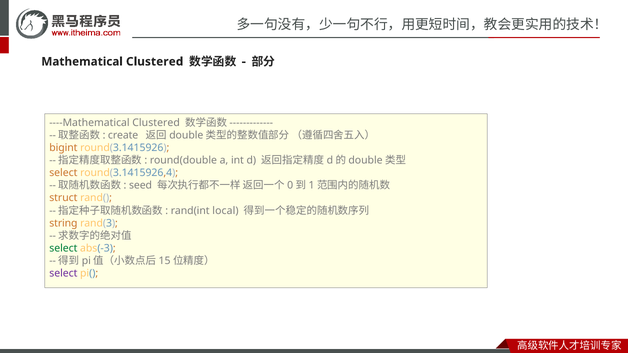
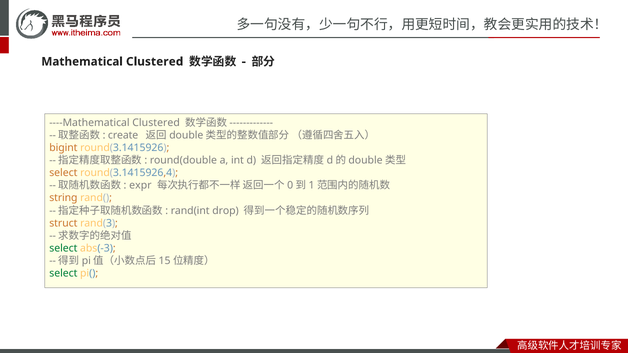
seed: seed -> expr (140, 186)
struct: struct -> string (63, 198)
local: local -> drop (226, 211)
string: string -> struct (63, 223)
select colour: purple -> green (63, 274)
